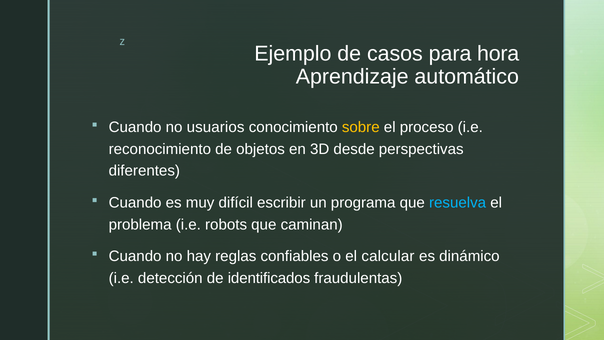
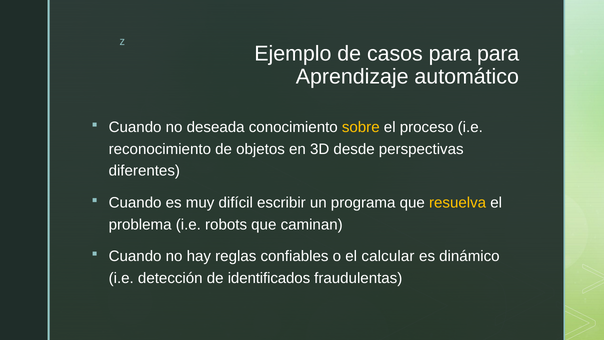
para hora: hora -> para (498, 54)
usuarios: usuarios -> deseada (216, 127)
resuelva colour: light blue -> yellow (458, 203)
